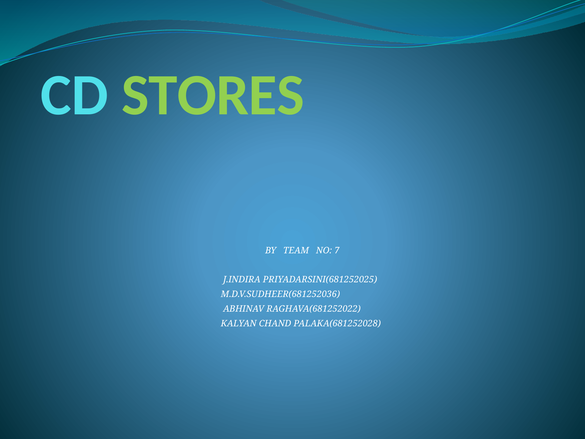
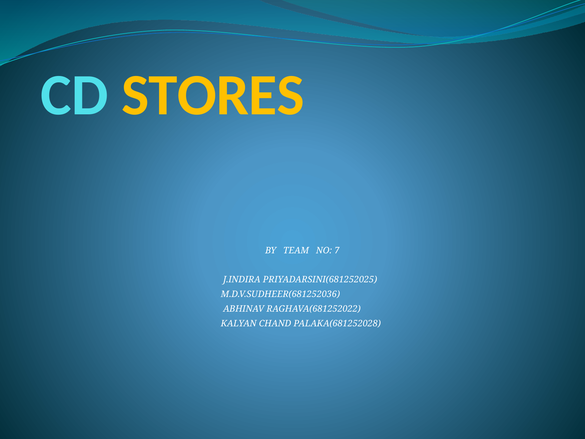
STORES colour: light green -> yellow (213, 95)
